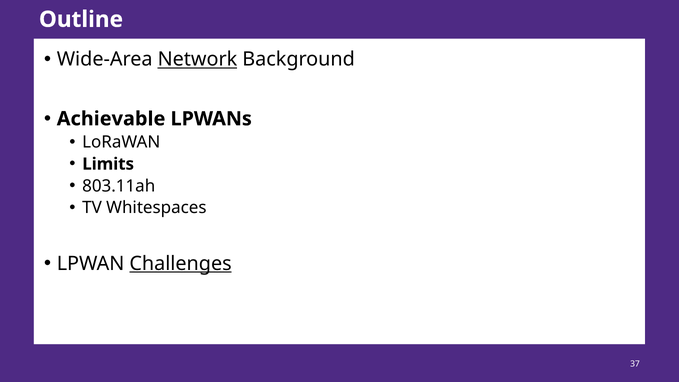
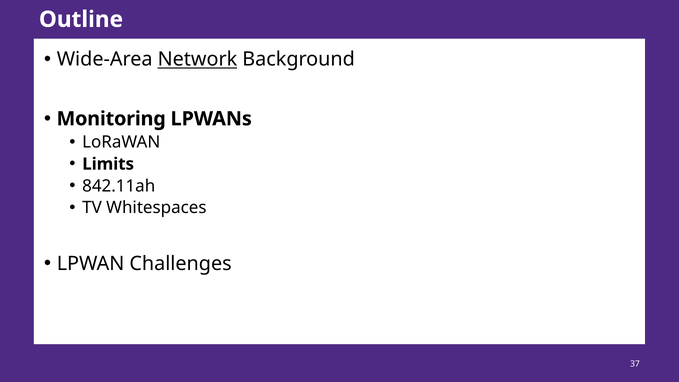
Achievable: Achievable -> Monitoring (111, 119)
803.11ah: 803.11ah -> 842.11ah (119, 186)
Challenges underline: present -> none (181, 264)
